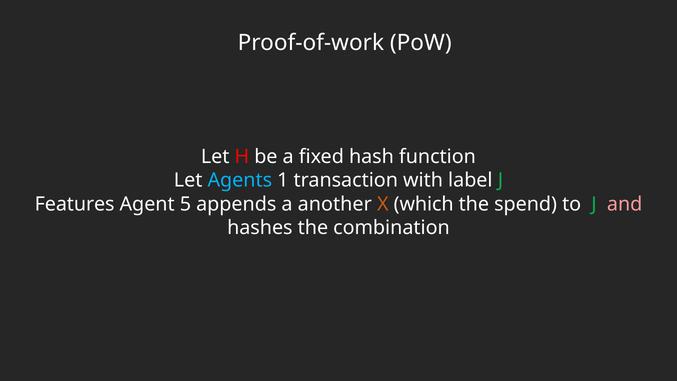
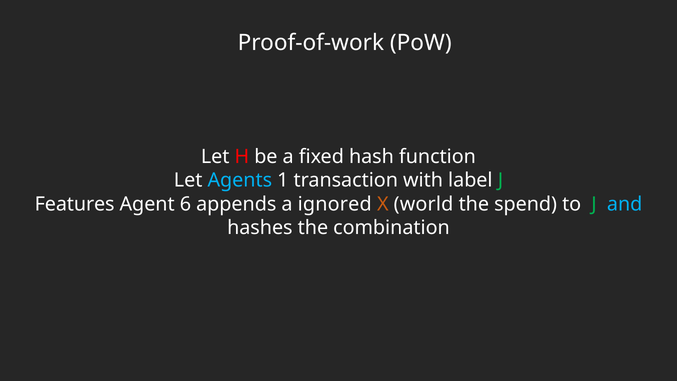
5: 5 -> 6 (185, 204)
another: another -> ignored (335, 204)
which: which -> world (424, 204)
and colour: pink -> light blue (625, 204)
